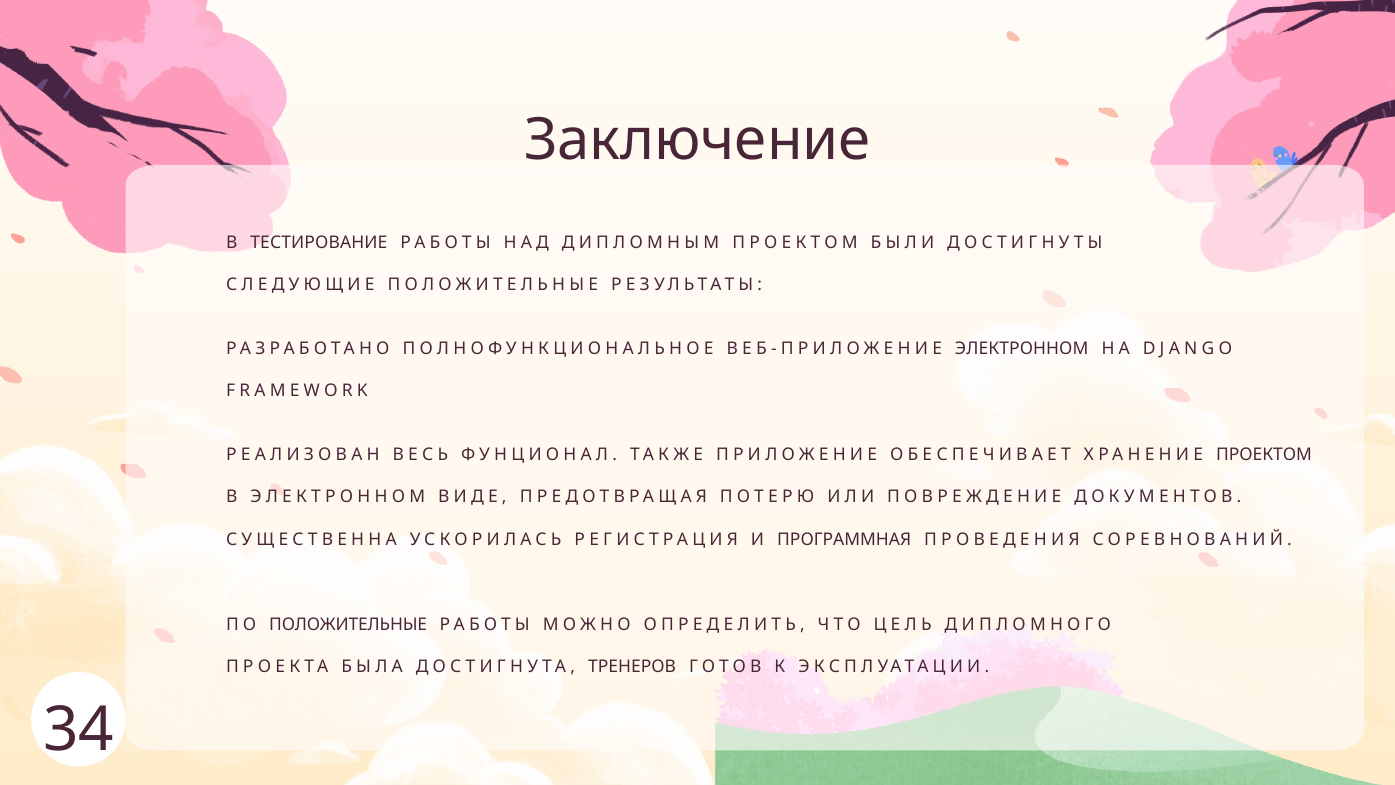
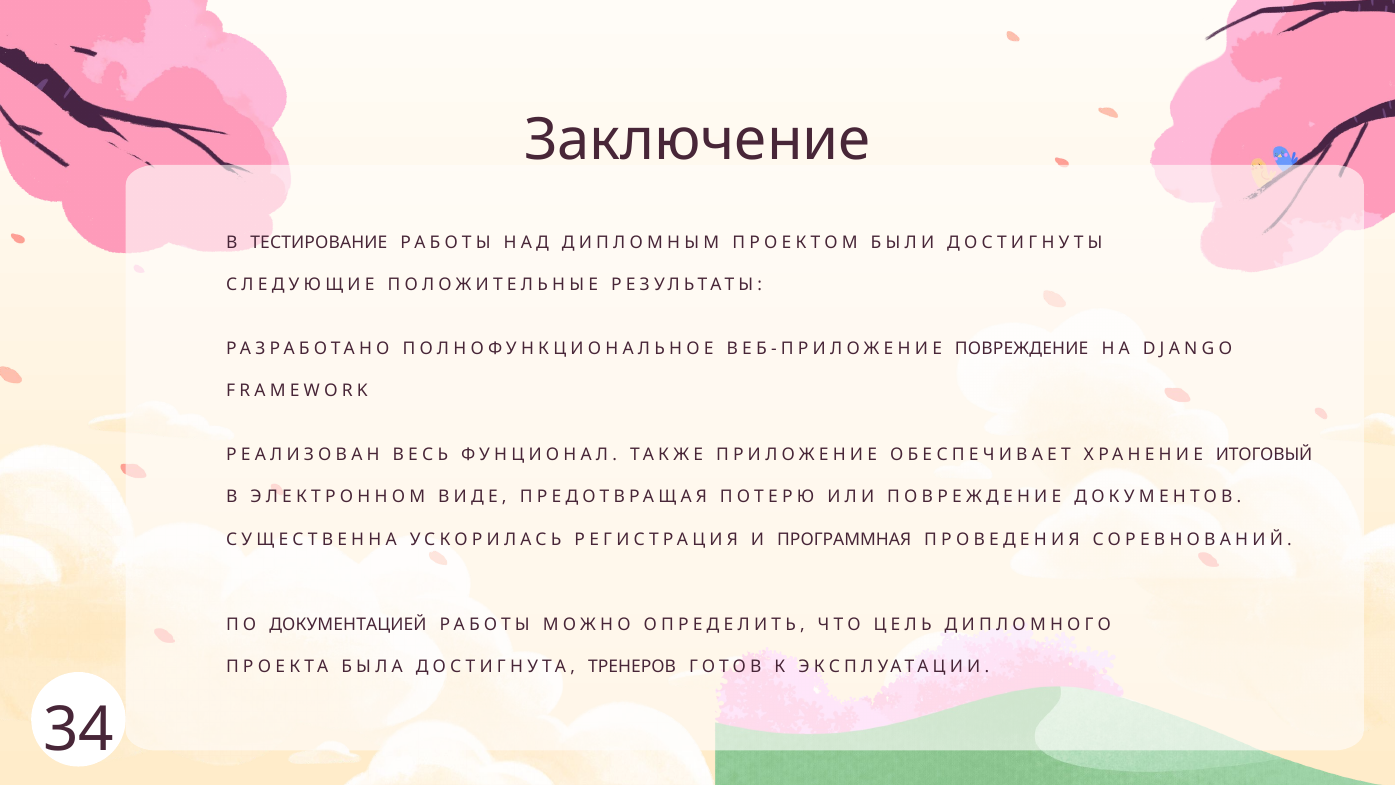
ВЕБ-ПРИЛОЖЕНИЕ ЭЛЕКТРОННОМ: ЭЛЕКТРОННОМ -> ПОВРЕЖДЕНИЕ (1022, 348)
ХРАНЕНИЕ ПРОЕКТОМ: ПРОЕКТОМ -> ИТОГОВЫЙ (1264, 454)
ПО ПОЛОЖИТЕЛЬНЫЕ: ПОЛОЖИТЕЛЬНЫЕ -> ДОКУМЕНТАЦИЕЙ (348, 624)
